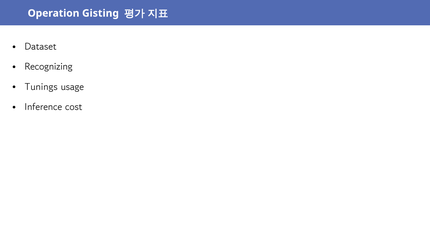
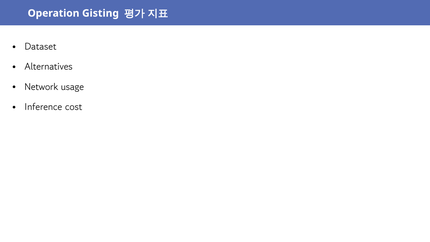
Recognizing: Recognizing -> Alternatives (48, 67)
Tunings: Tunings -> Network (41, 88)
